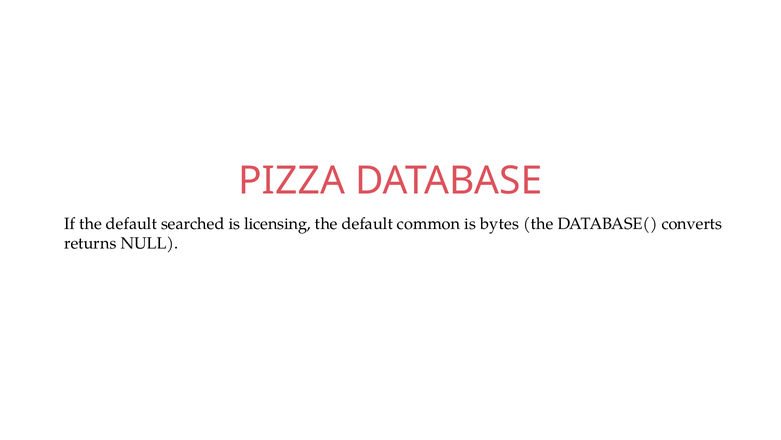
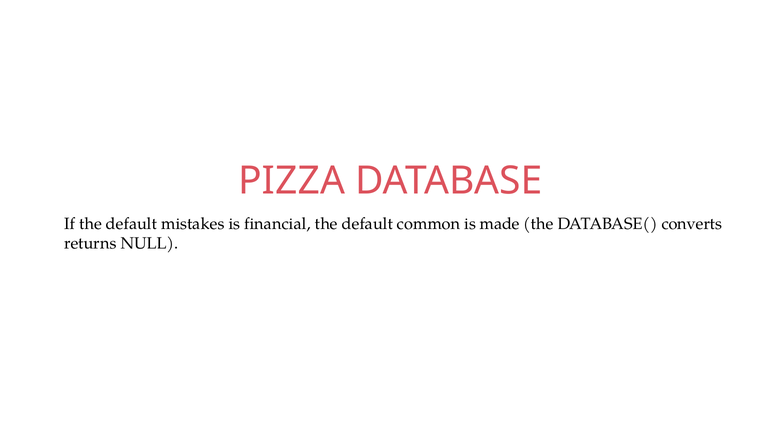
searched: searched -> mistakes (193, 224)
licensing: licensing -> financial (277, 224)
bytes: bytes -> made (500, 224)
